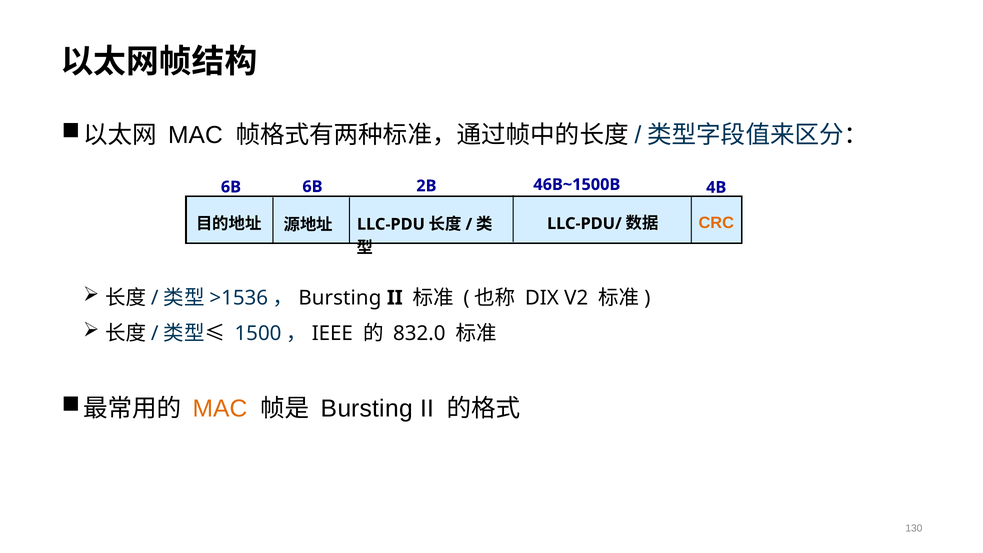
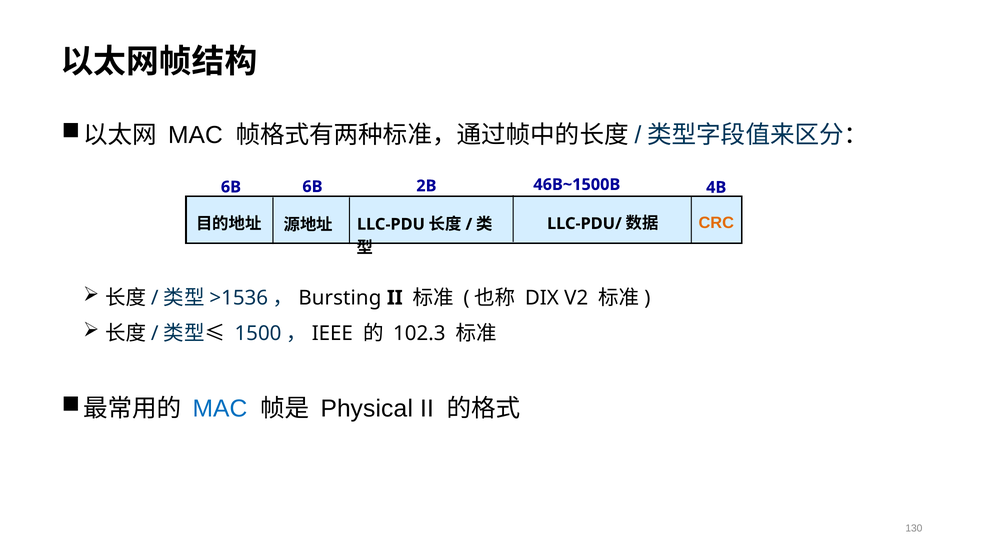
832.0: 832.0 -> 102.3 (419, 333)
MAC colour: orange -> blue (220, 408)
Bursting: Bursting -> Physical (367, 408)
